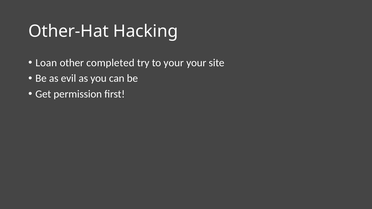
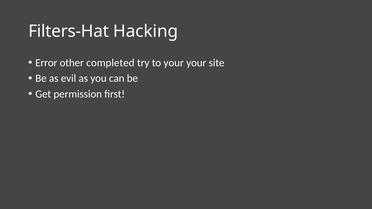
Other-Hat: Other-Hat -> Filters-Hat (69, 31)
Loan: Loan -> Error (46, 63)
